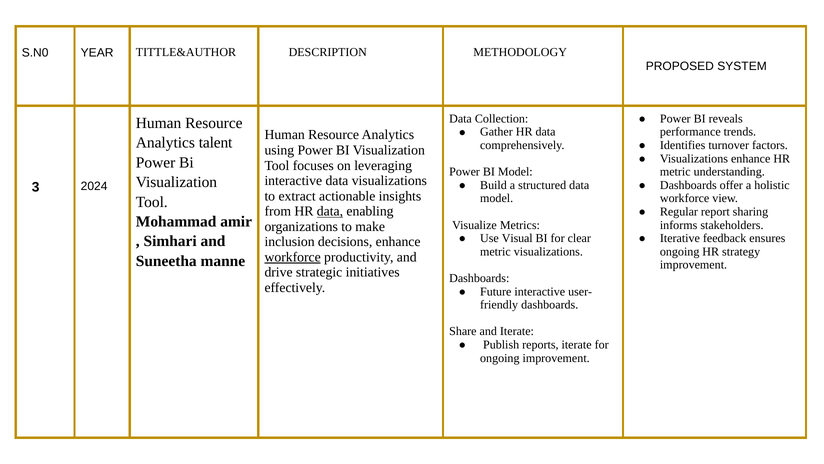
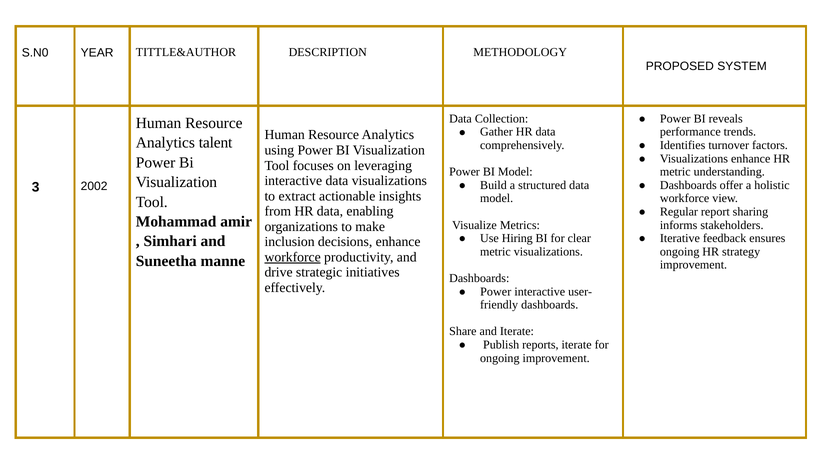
2024: 2024 -> 2002 (94, 186)
data underline: present -> none (330, 211)
Visual: Visual -> Hiring (517, 238)
Future: Future -> Power (496, 291)
